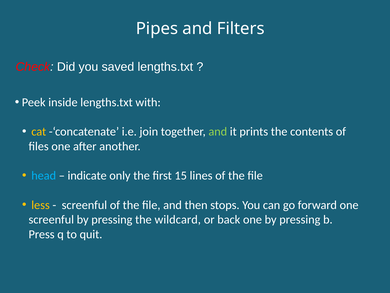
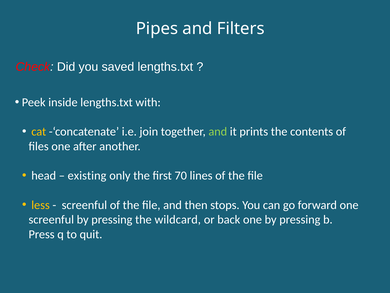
head colour: light blue -> white (44, 175)
indicate: indicate -> existing (87, 175)
15: 15 -> 70 (181, 175)
